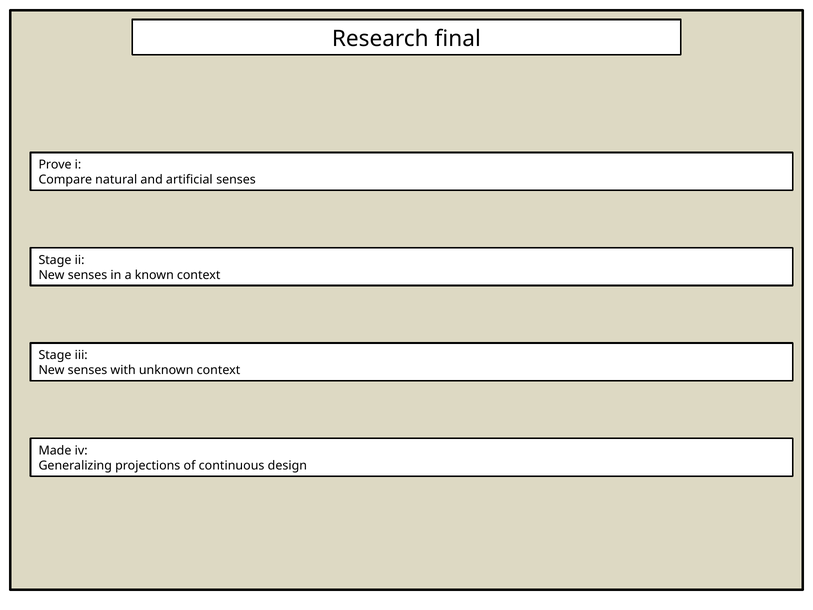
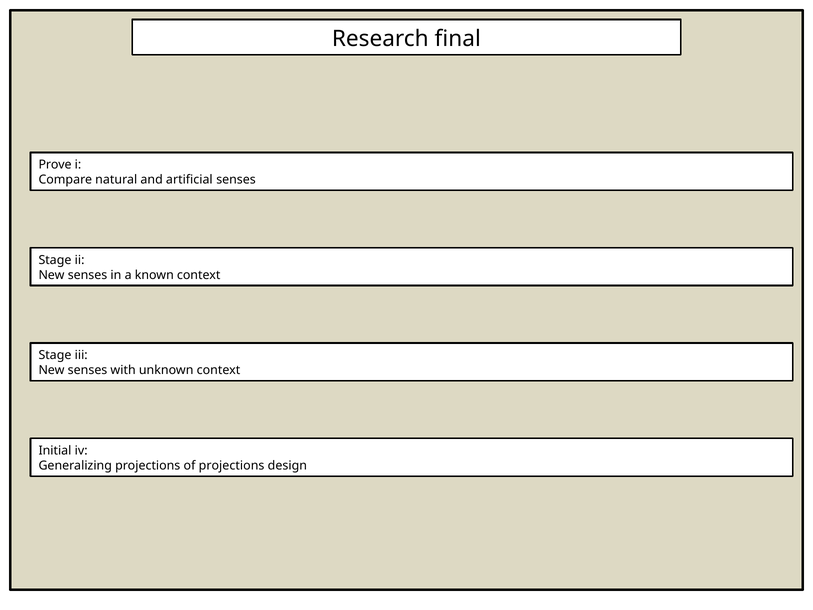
Made: Made -> Initial (55, 450)
of continuous: continuous -> projections (232, 465)
